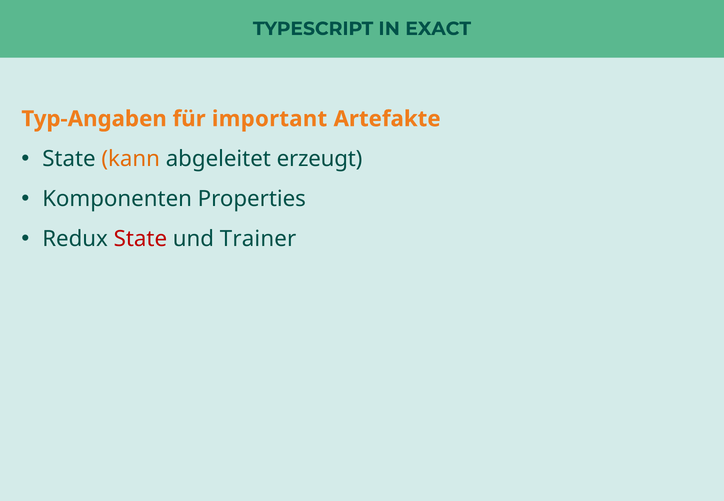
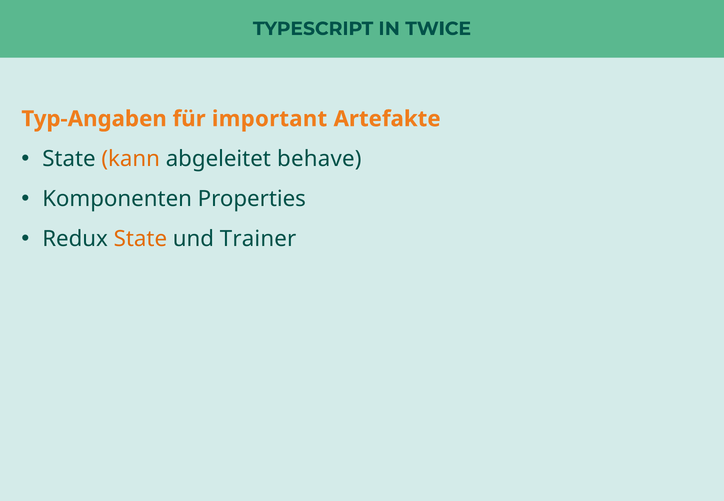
EXACT: EXACT -> TWICE (438, 29)
erzeugt: erzeugt -> behave (319, 159)
State colour: red -> orange (140, 239)
